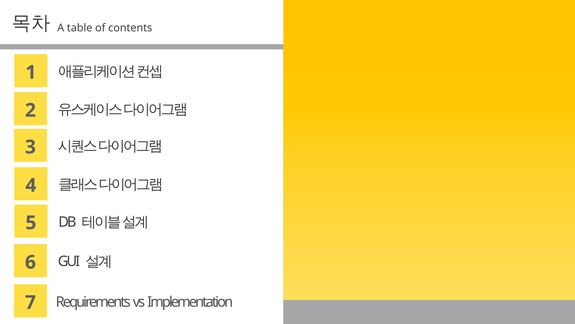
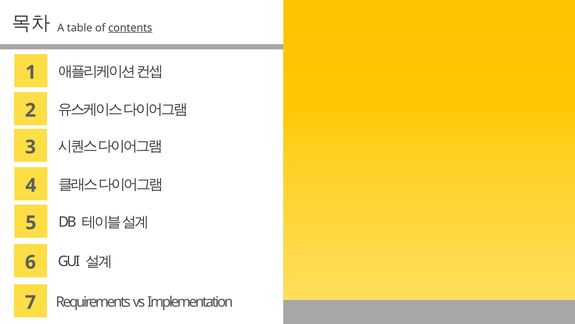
contents underline: none -> present (130, 28)
